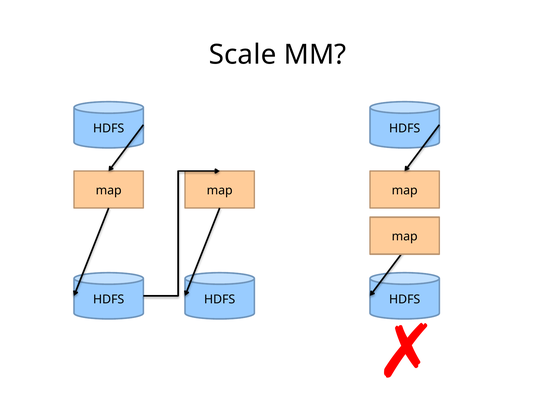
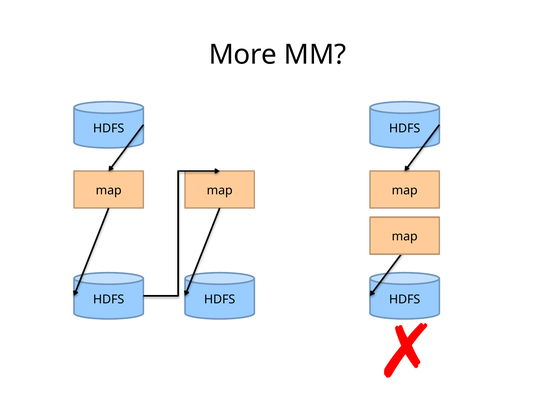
Scale: Scale -> More (243, 55)
